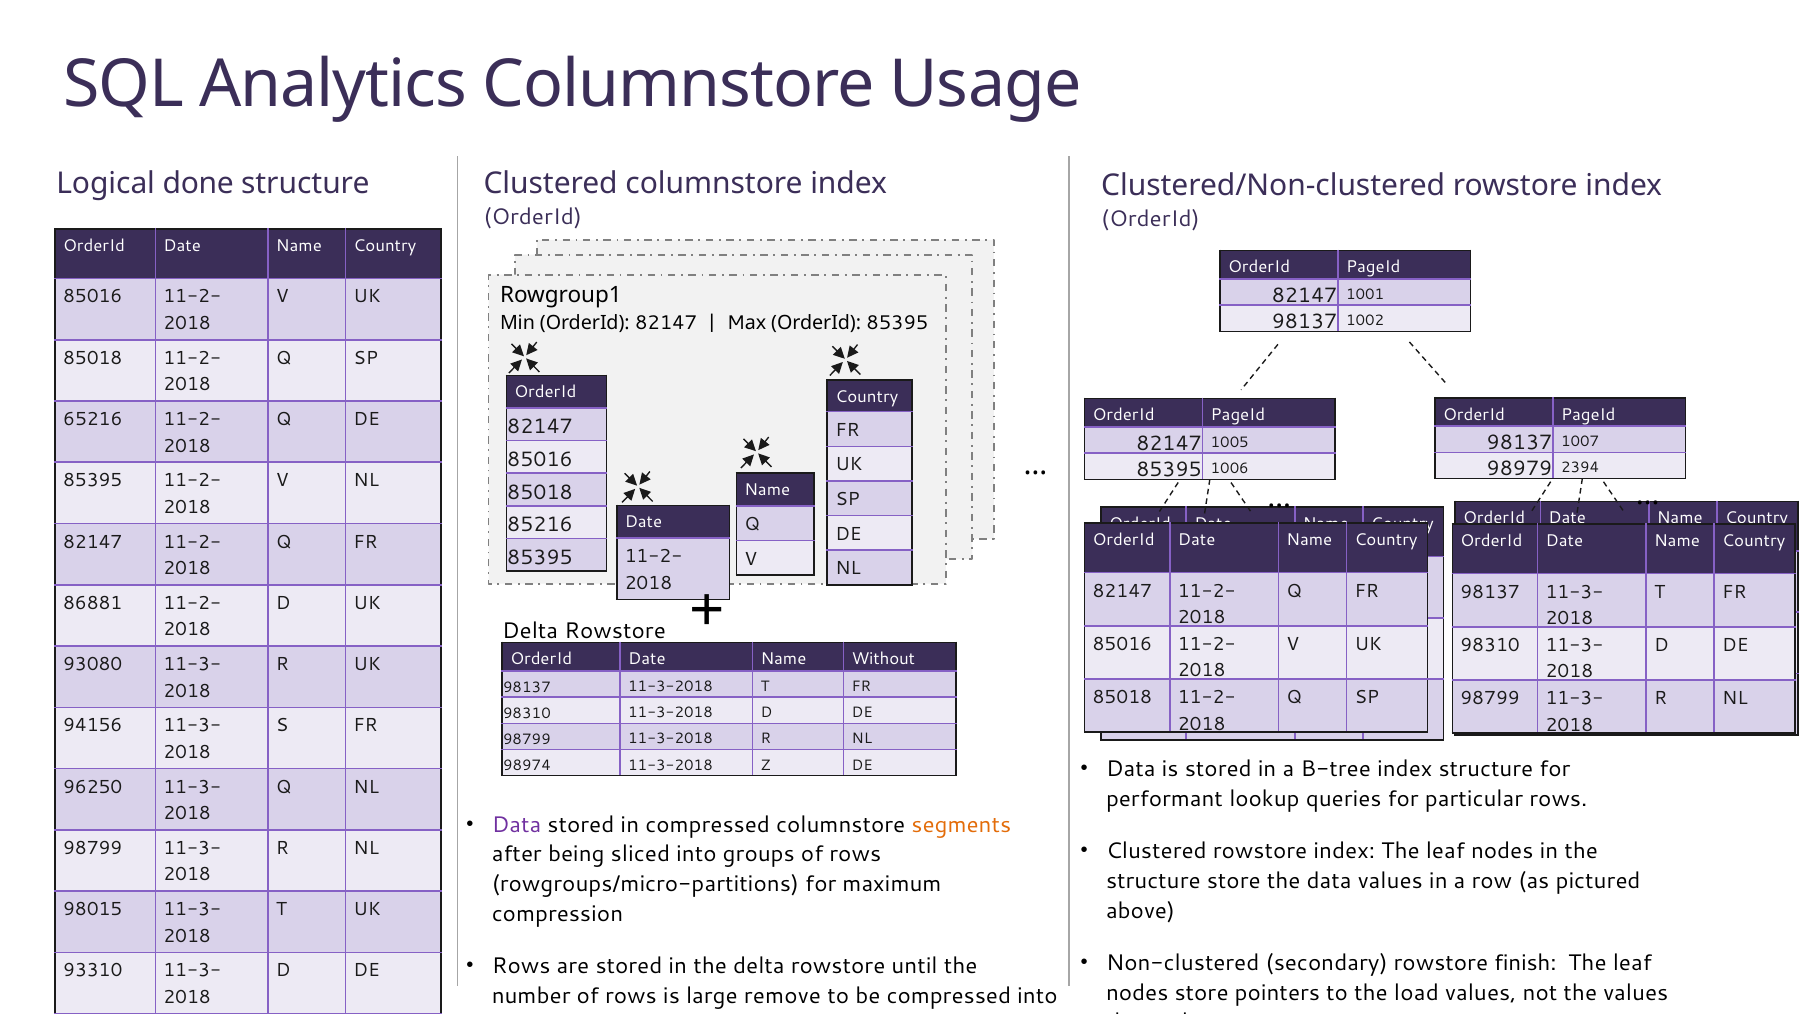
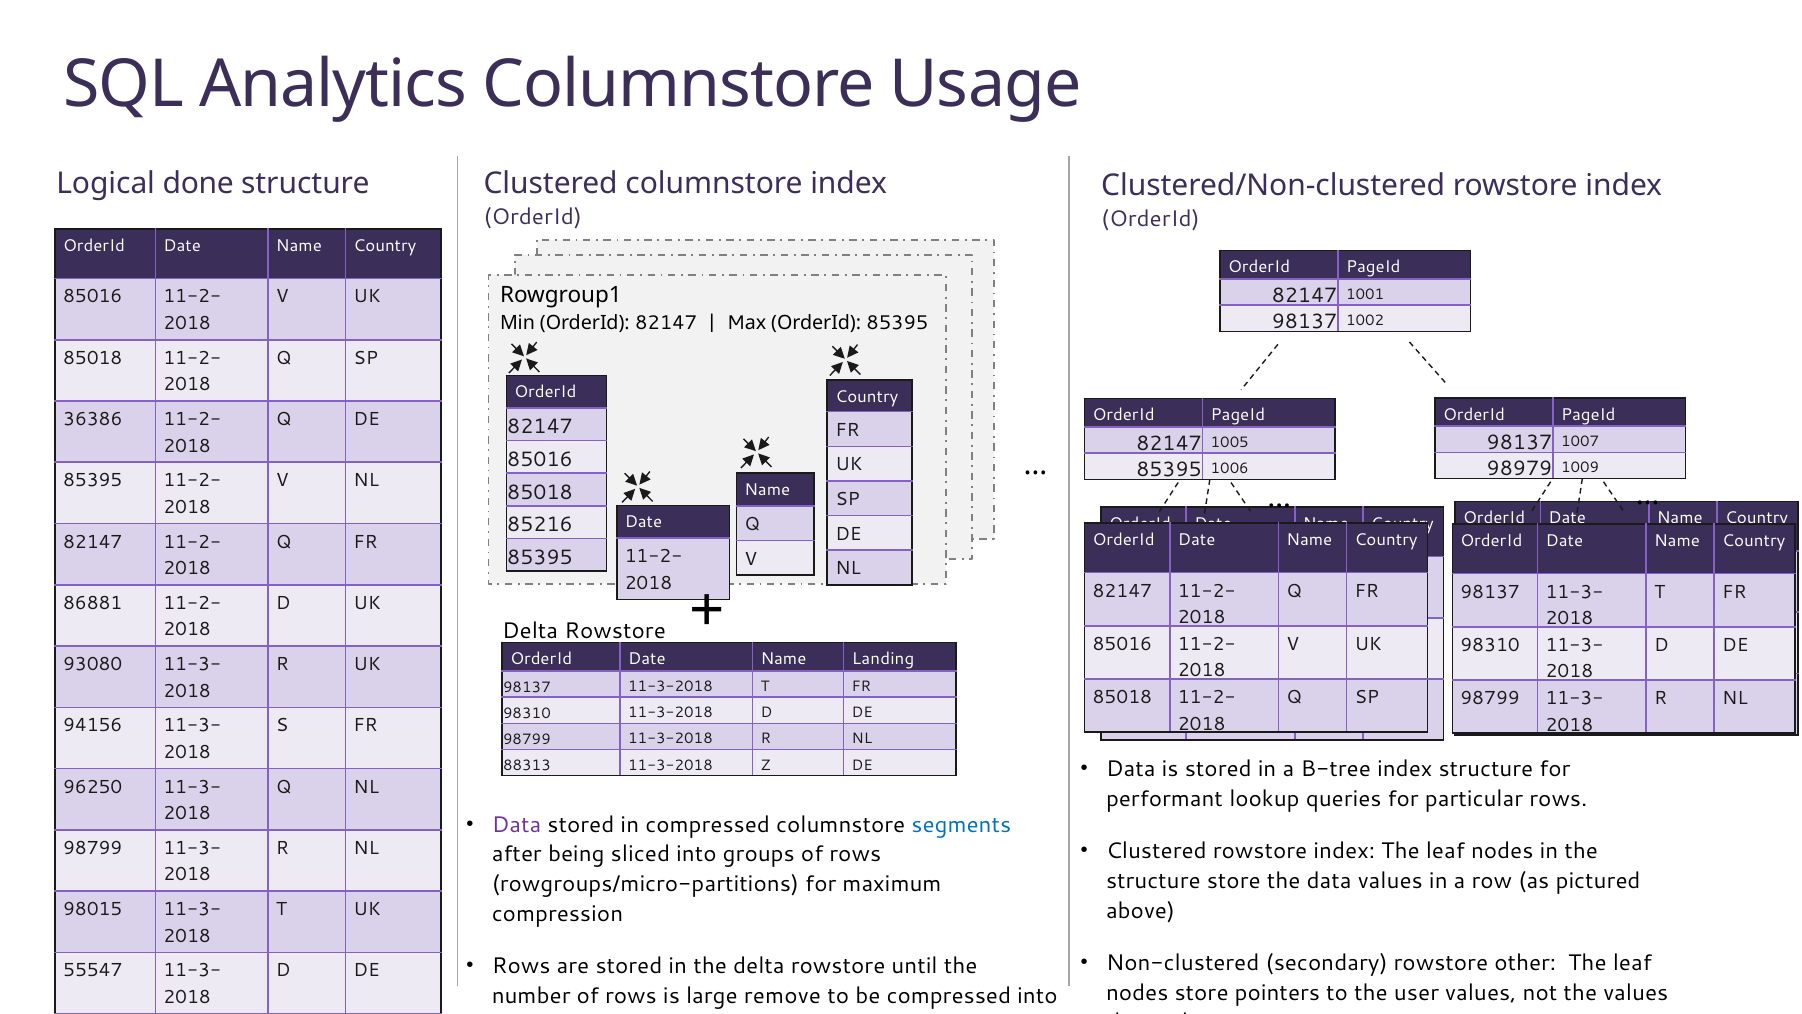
65216: 65216 -> 36386 (93, 419)
2394: 2394 -> 1009 (1580, 468)
Without: Without -> Landing (883, 659)
98974: 98974 -> 88313 (527, 766)
segments colour: orange -> blue (961, 824)
finish: finish -> other (1525, 963)
93310: 93310 -> 55547 (93, 970)
load: load -> user (1417, 992)
